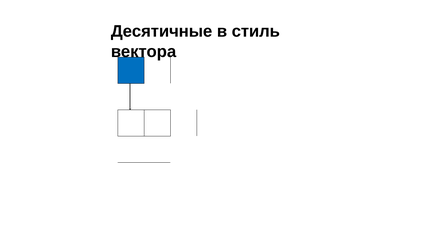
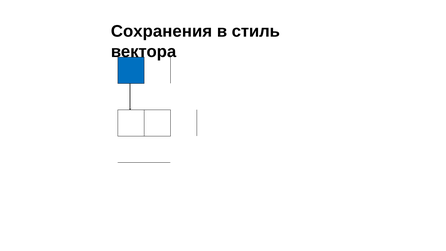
Десятичные: Десятичные -> Сохранения (161, 31)
